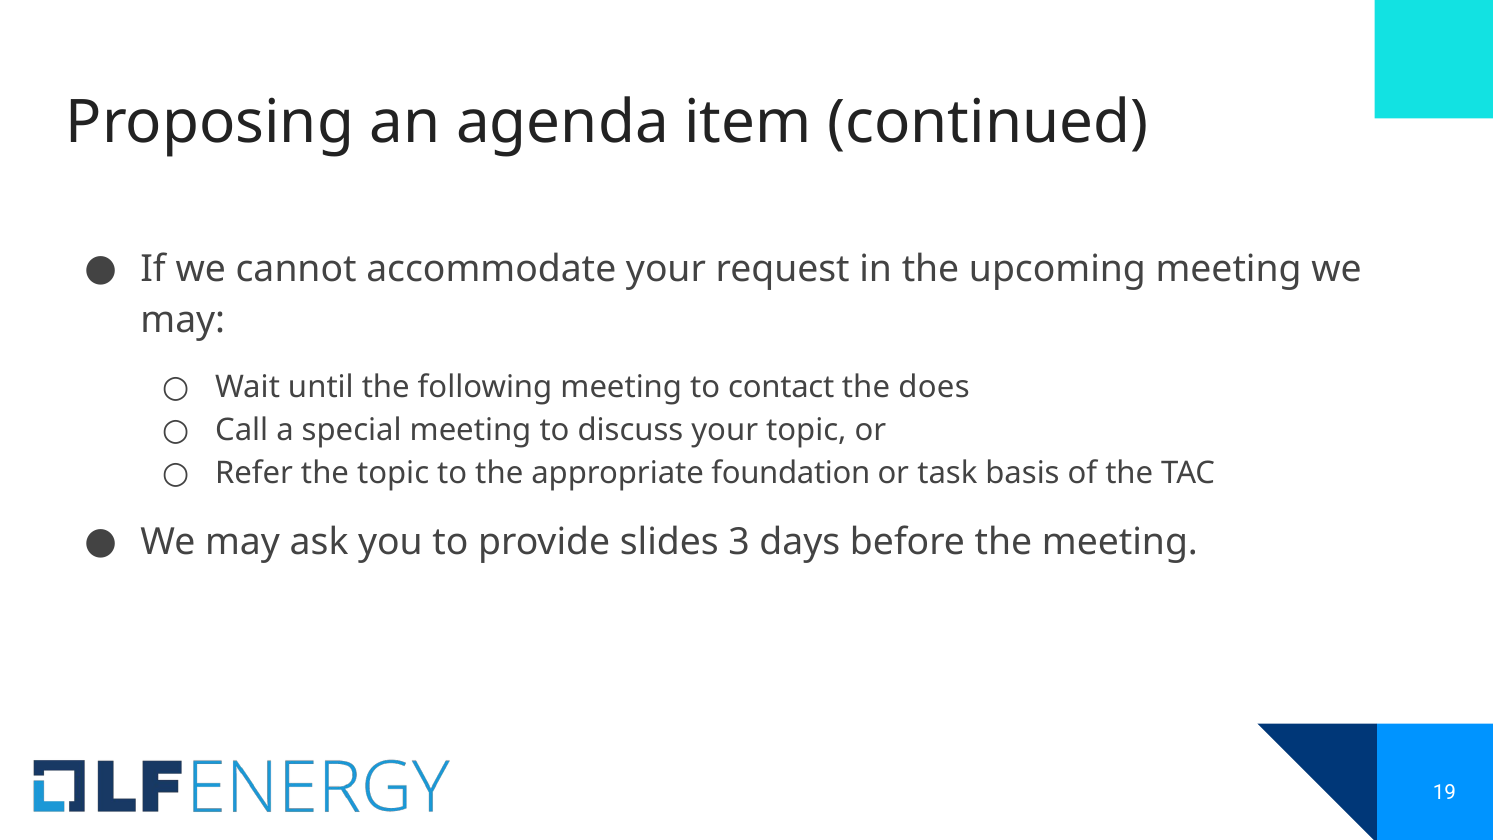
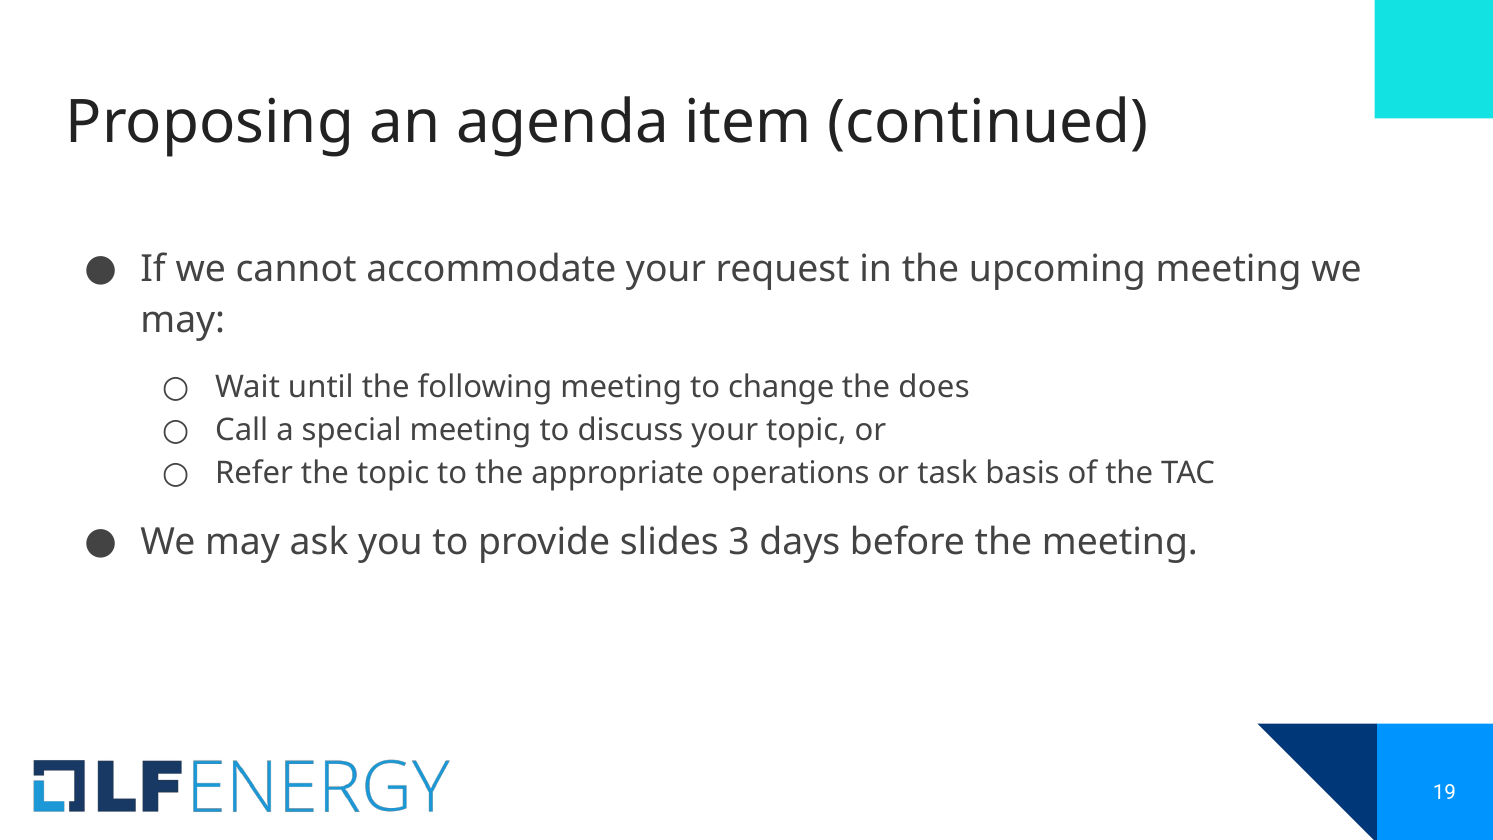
contact: contact -> change (781, 387)
foundation: foundation -> operations (791, 473)
